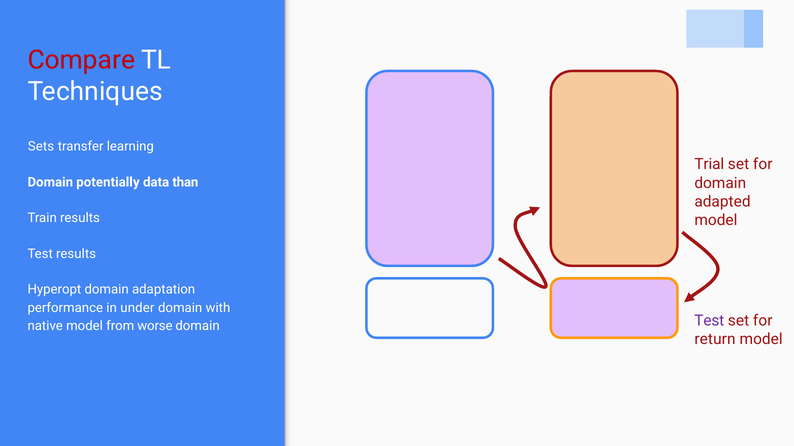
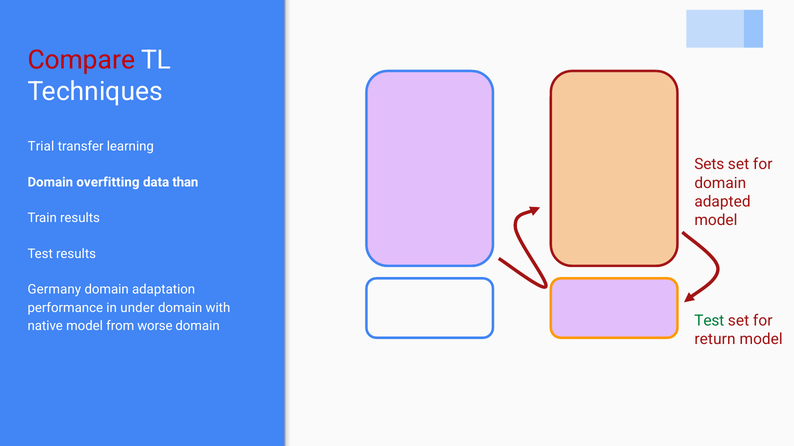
Sets: Sets -> Trial (41, 146)
Trial: Trial -> Sets (709, 165)
potentially: potentially -> overfitting (108, 182)
Hyperopt: Hyperopt -> Germany (54, 290)
Test colour: purple -> green (709, 321)
